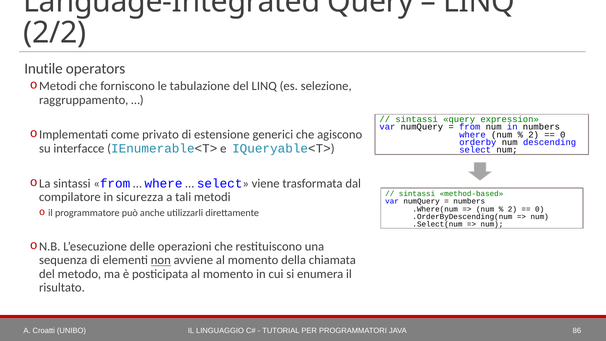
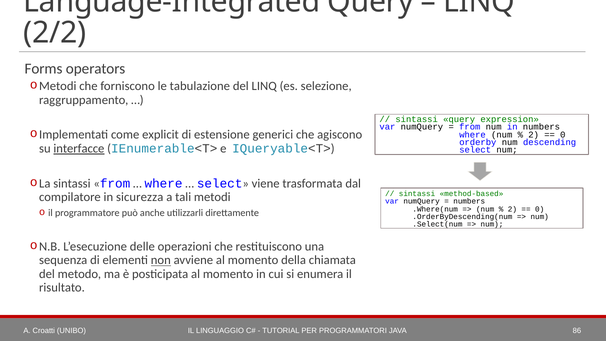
Inutile: Inutile -> Forms (43, 69)
privato: privato -> explicit (161, 135)
interfacce underline: none -> present (79, 148)
